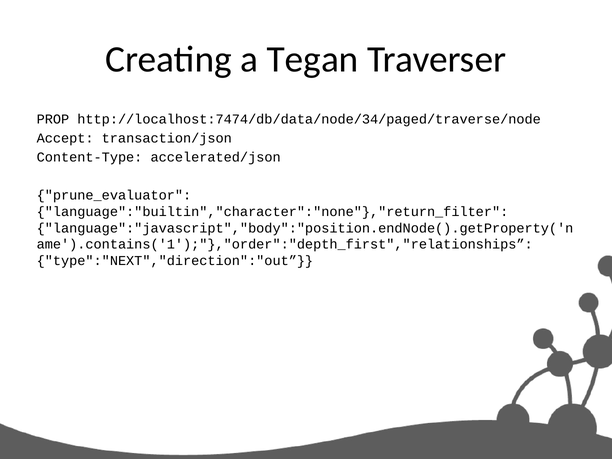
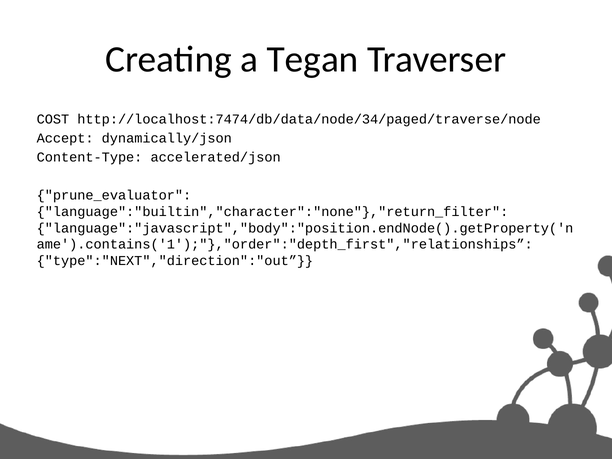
PROP: PROP -> COST (53, 119)
transaction/json: transaction/json -> dynamically/json (167, 138)
